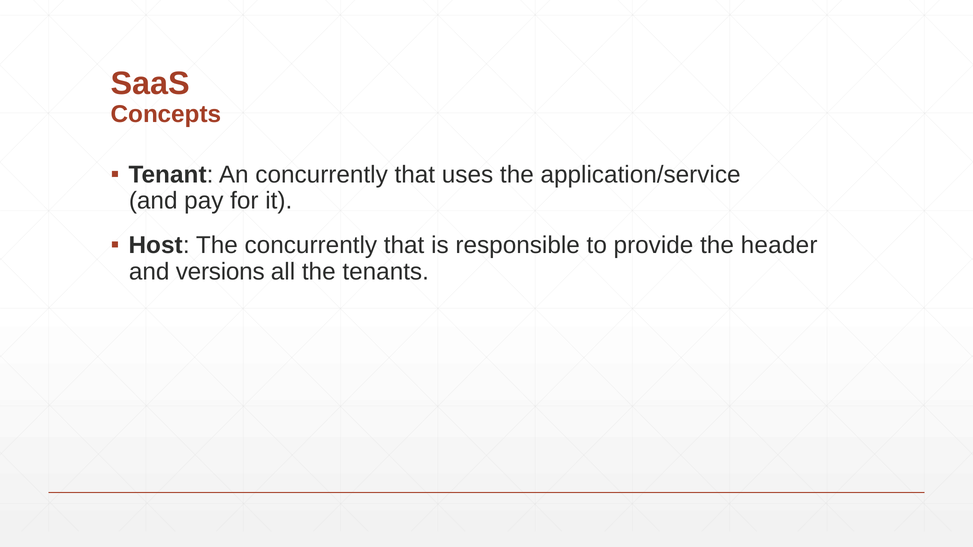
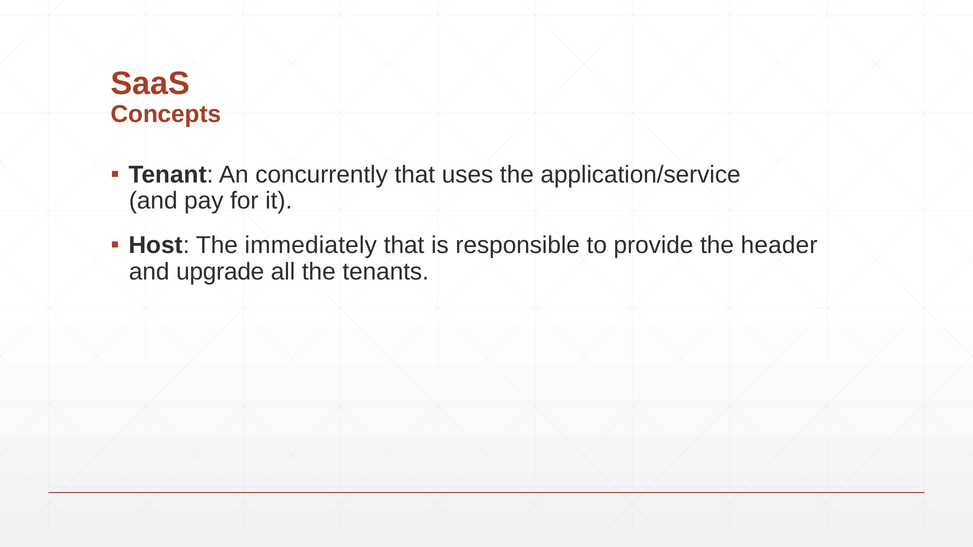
The concurrently: concurrently -> immediately (311, 246)
versions: versions -> upgrade (220, 272)
